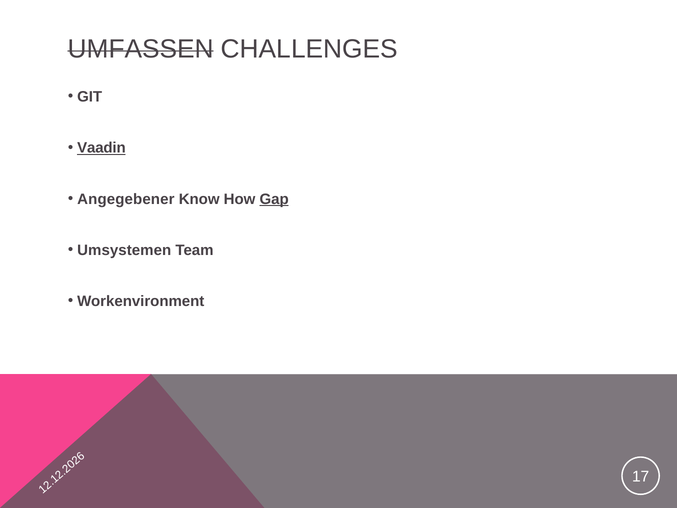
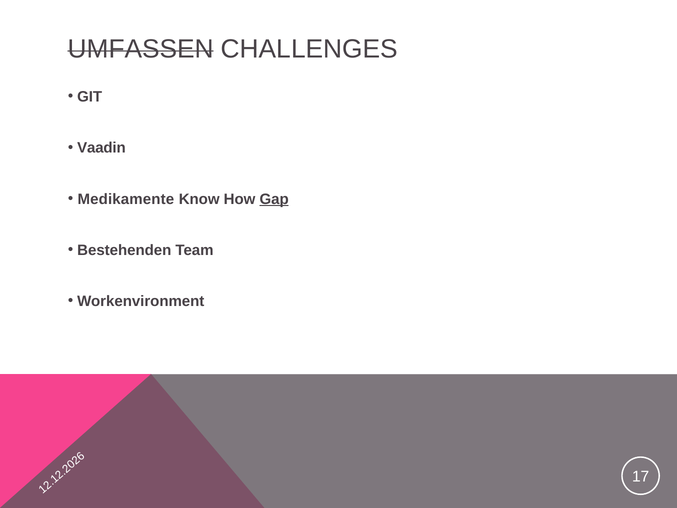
Vaadin underline: present -> none (101, 148)
Angegebener: Angegebener -> Medikamente (126, 199)
Umsystemen: Umsystemen -> Bestehenden (124, 250)
